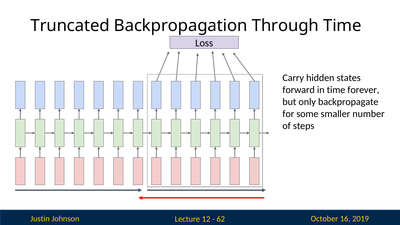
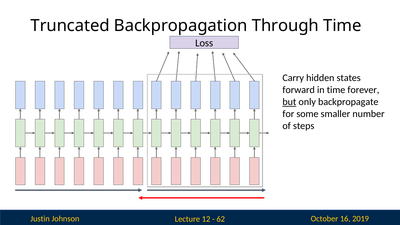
but underline: none -> present (289, 102)
